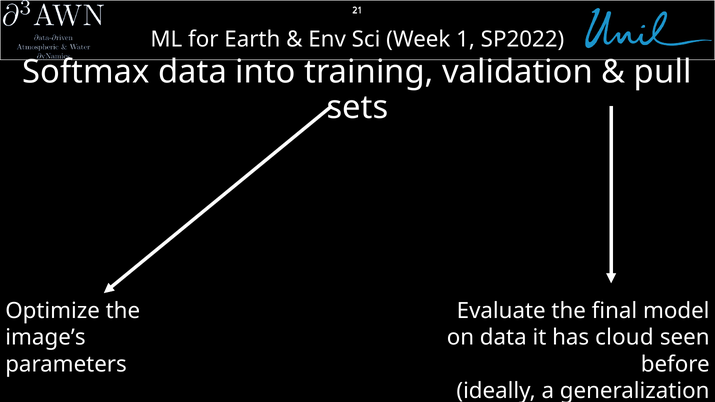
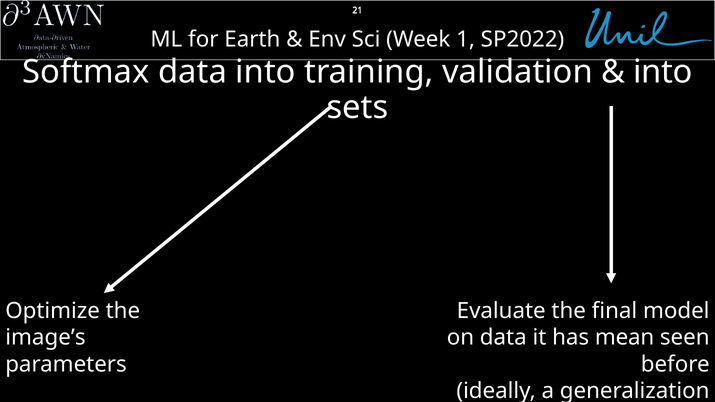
pull: pull -> into (663, 72)
cloud: cloud -> mean (625, 338)
